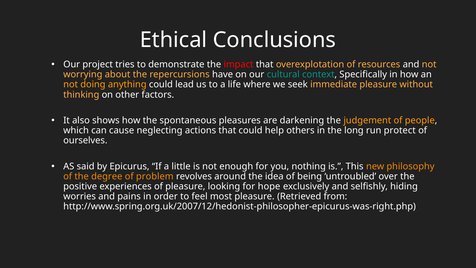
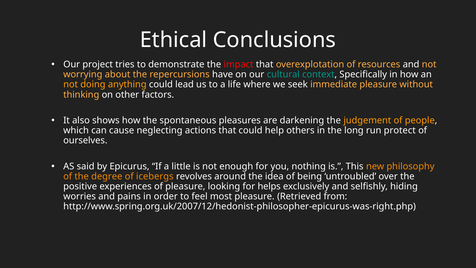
problem: problem -> icebergs (155, 176)
hope: hope -> helps (269, 186)
